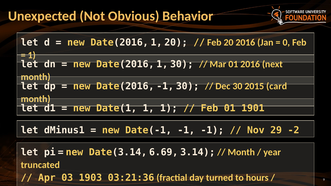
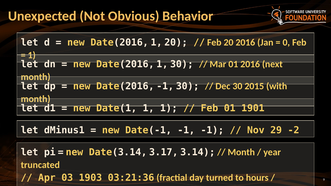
card: card -> with (277, 86)
6.69: 6.69 -> 3.17 (164, 152)
